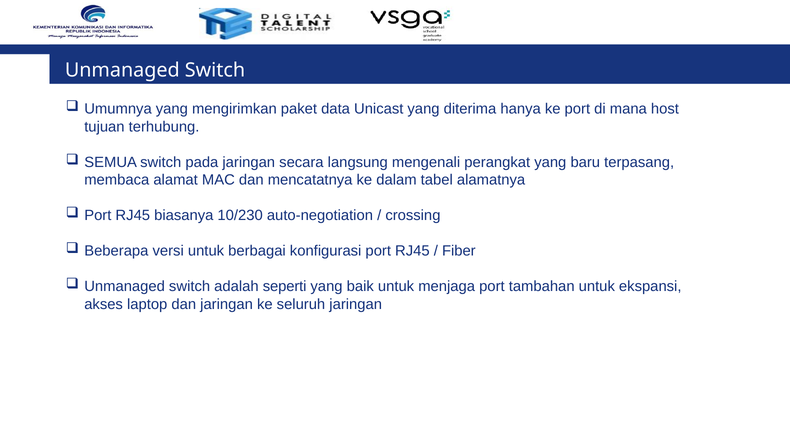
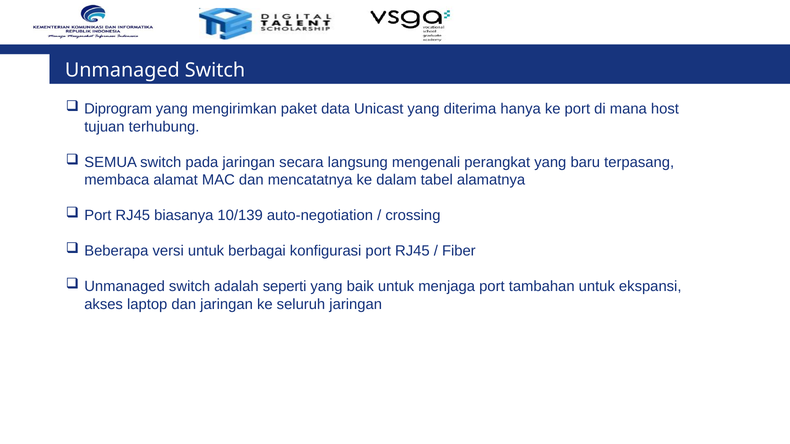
Umumnya: Umumnya -> Diprogram (118, 109)
10/230: 10/230 -> 10/139 (240, 216)
